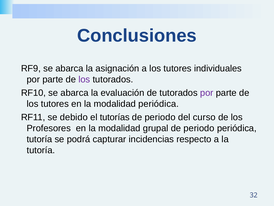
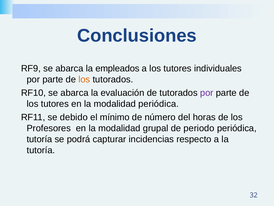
asignación: asignación -> empleados (117, 68)
los colour: purple -> orange (84, 79)
tutorías: tutorías -> mínimo (115, 117)
periodo: periodo -> número (160, 117)
curso: curso -> horas (204, 117)
